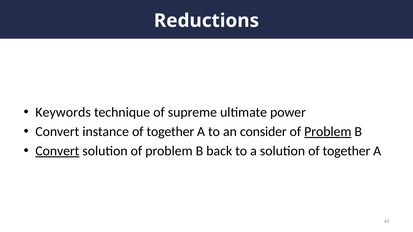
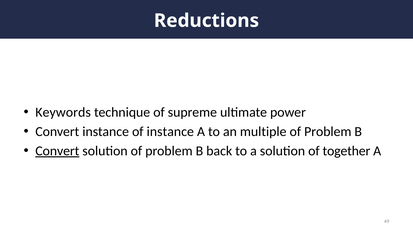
instance of together: together -> instance (170, 132)
consider: consider -> multiple (263, 132)
Problem underline: present -> none (328, 132)
